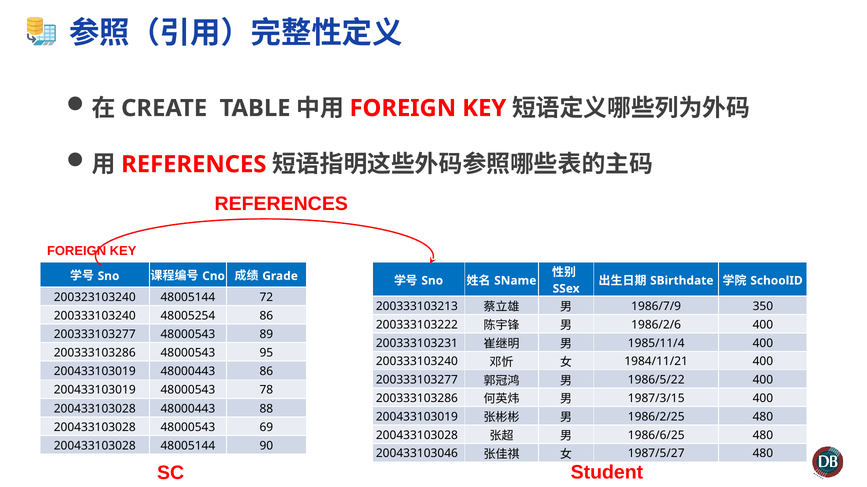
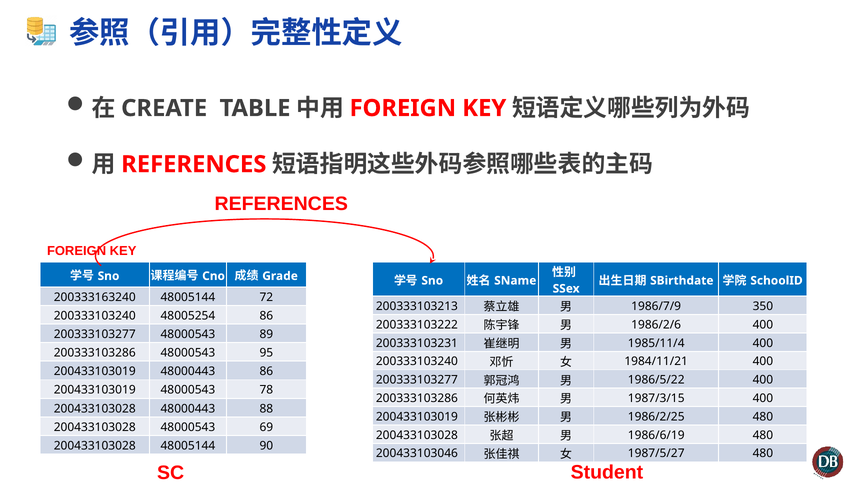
200323103240: 200323103240 -> 200333163240 (95, 298)
1986/6/25: 1986/6/25 -> 1986/6/19 (656, 436)
